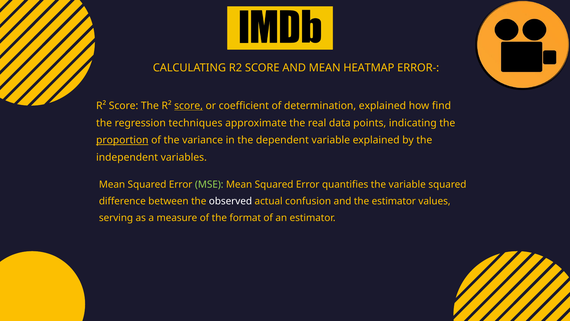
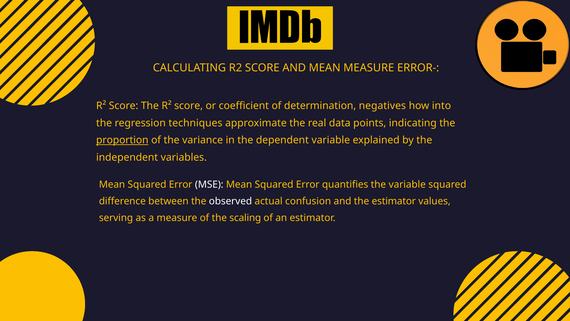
MEAN HEATMAP: HEATMAP -> MEASURE (369, 68)
score underline: present -> none (189, 106)
determination explained: explained -> negatives (382, 106)
find: find -> into (442, 106)
MSE colour: light green -> white (209, 184)
format: format -> scaling (245, 218)
